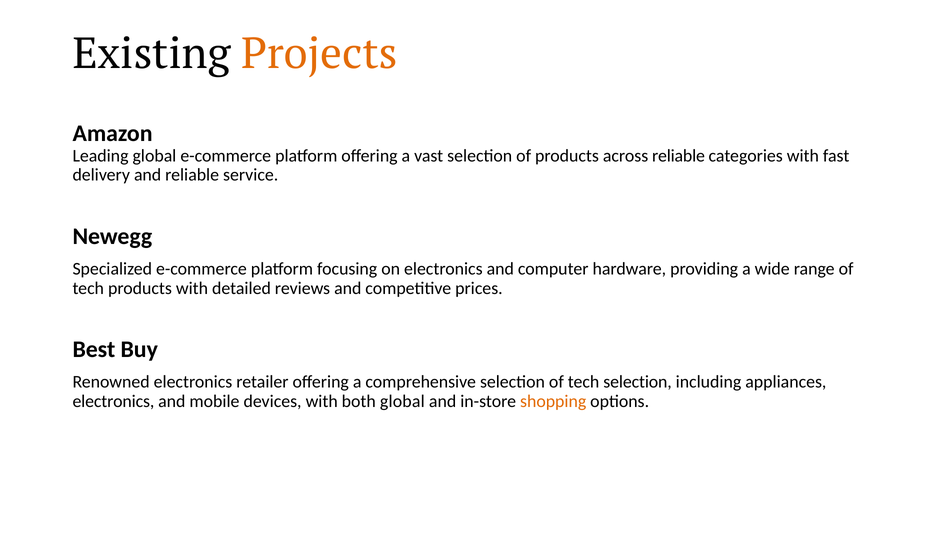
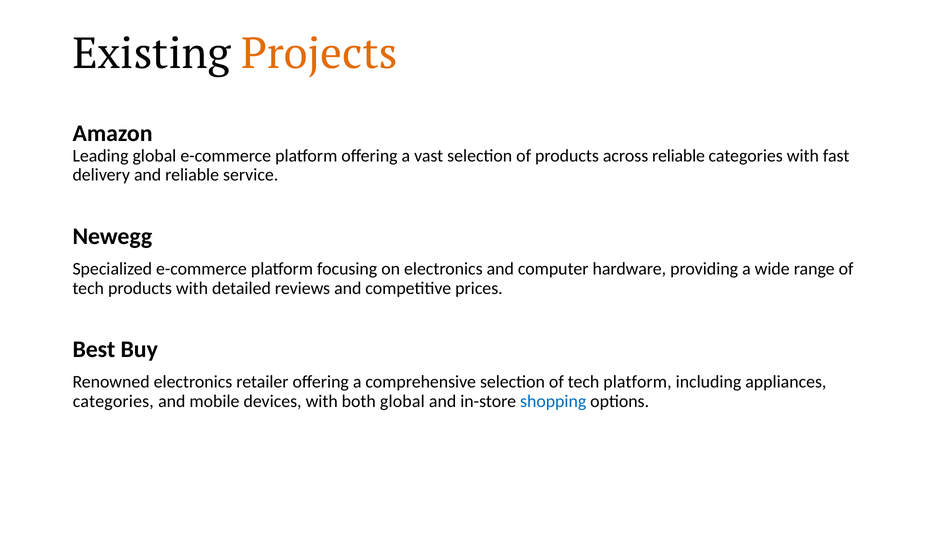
tech selection: selection -> platform (637, 382)
electronics: electronics -> categories (113, 401)
shopping colour: orange -> blue (553, 401)
